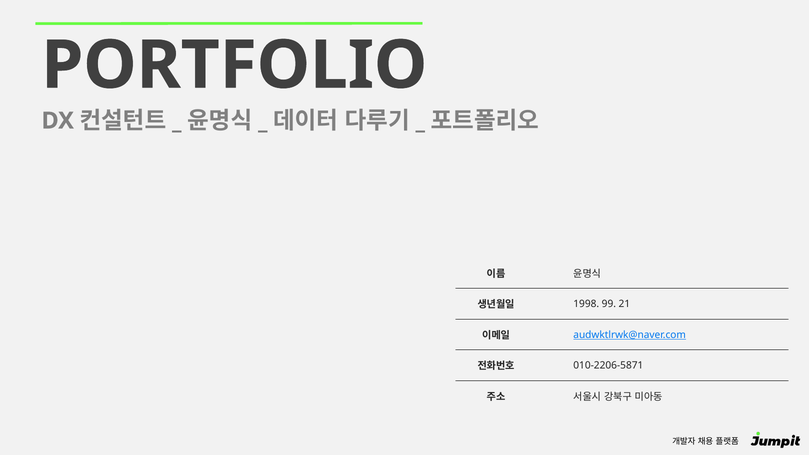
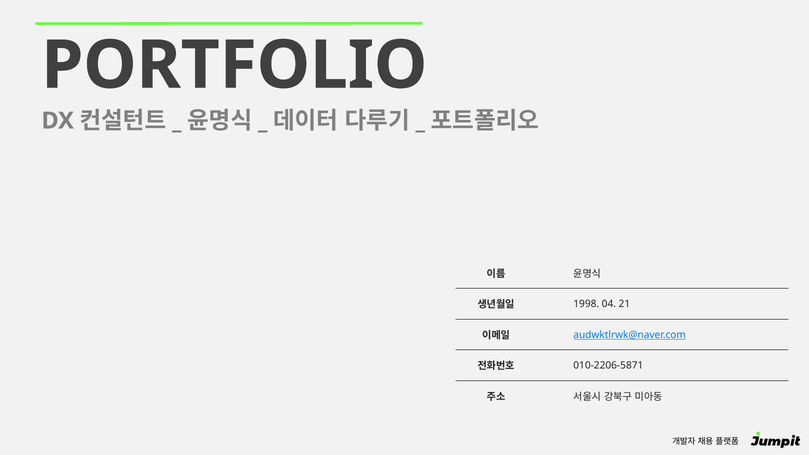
99: 99 -> 04 (609, 304)
